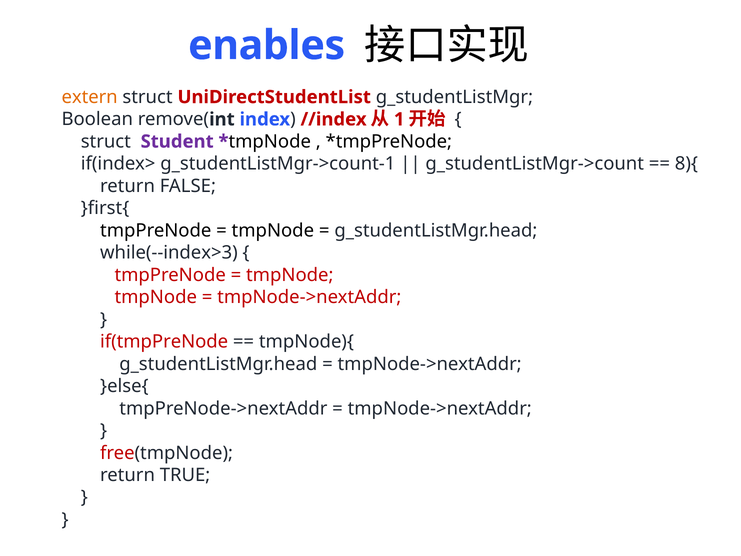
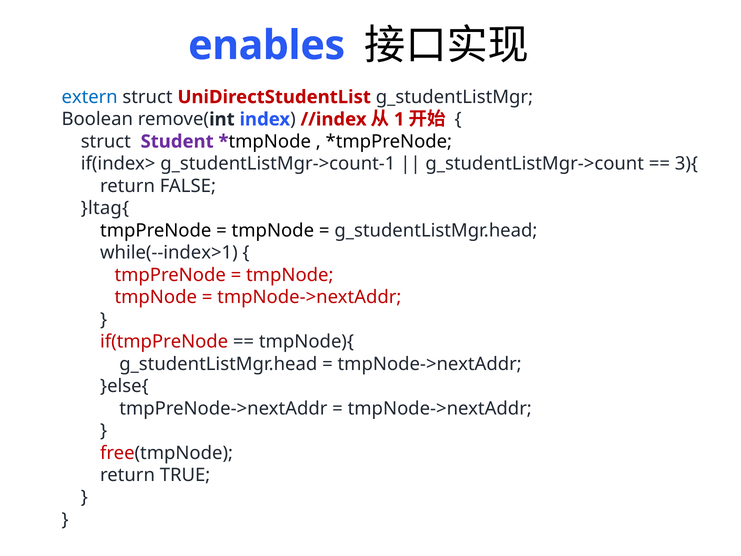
extern colour: orange -> blue (90, 97)
8){: 8){ -> 3){ (686, 164)
}first{: }first{ -> }ltag{ (105, 208)
while(--index>3: while(--index>3 -> while(--index>1 (169, 253)
